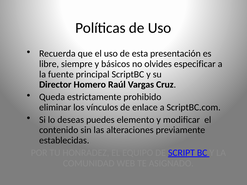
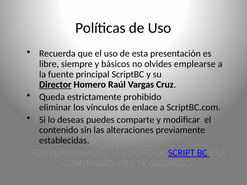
especificar: especificar -> emplearse (195, 64)
Director underline: none -> present (55, 85)
elemento: elemento -> comparte (136, 120)
